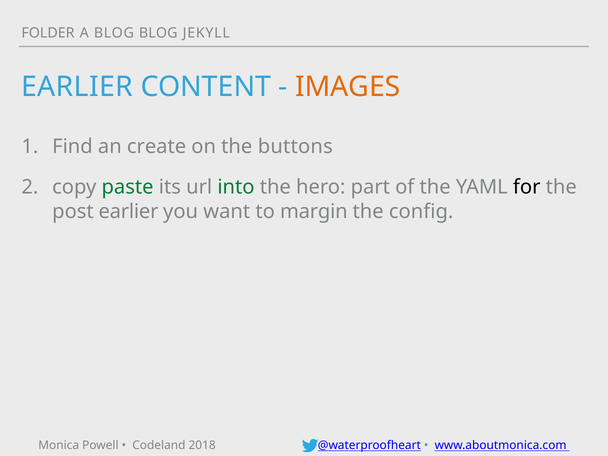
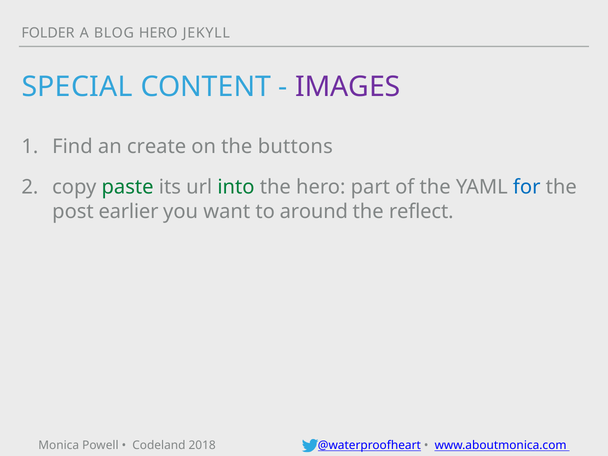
BLOG BLOG: BLOG -> HERO (158, 33)
EARLIER: EARLIER -> SPECIAL (77, 87)
IMAGES colour: orange -> purple (348, 87)
for colour: black -> blue (527, 187)
margin: margin -> around (314, 211)
config: config -> reflect (421, 211)
